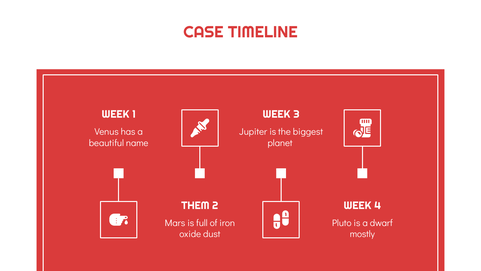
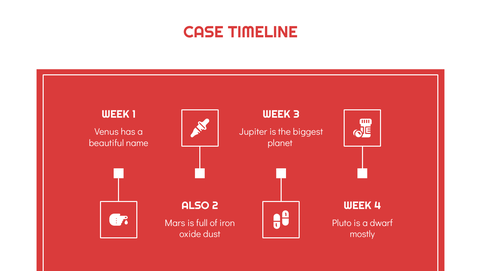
THEM: THEM -> ALSO (195, 205)
